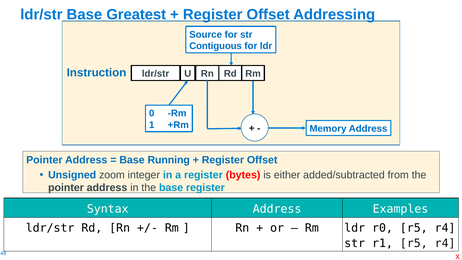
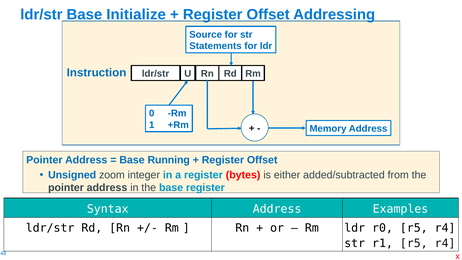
Greatest: Greatest -> Initialize (136, 14)
Contiguous: Contiguous -> Statements (215, 46)
